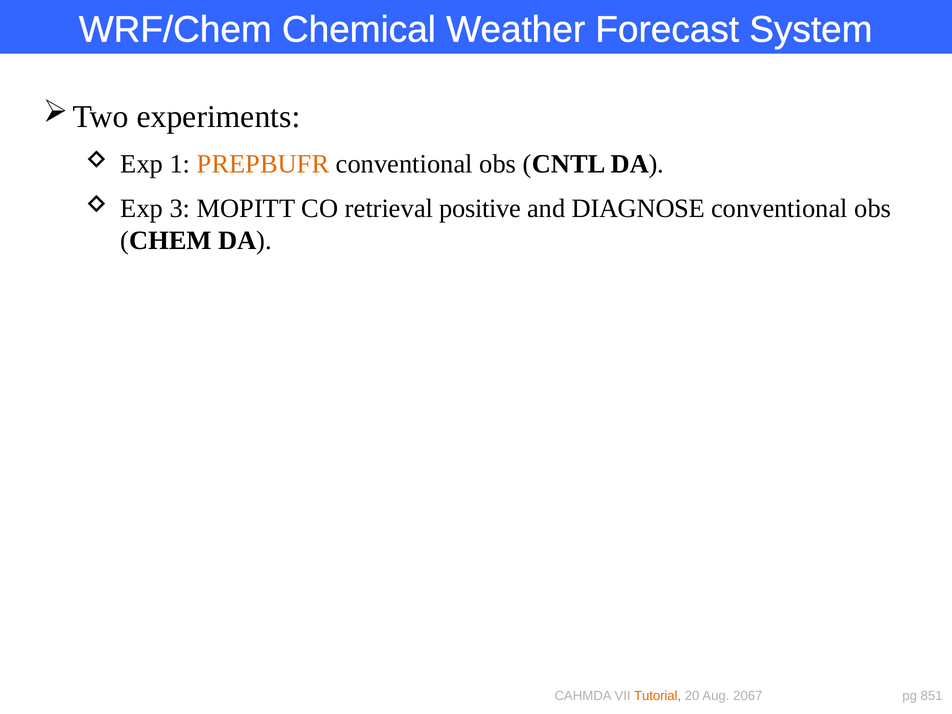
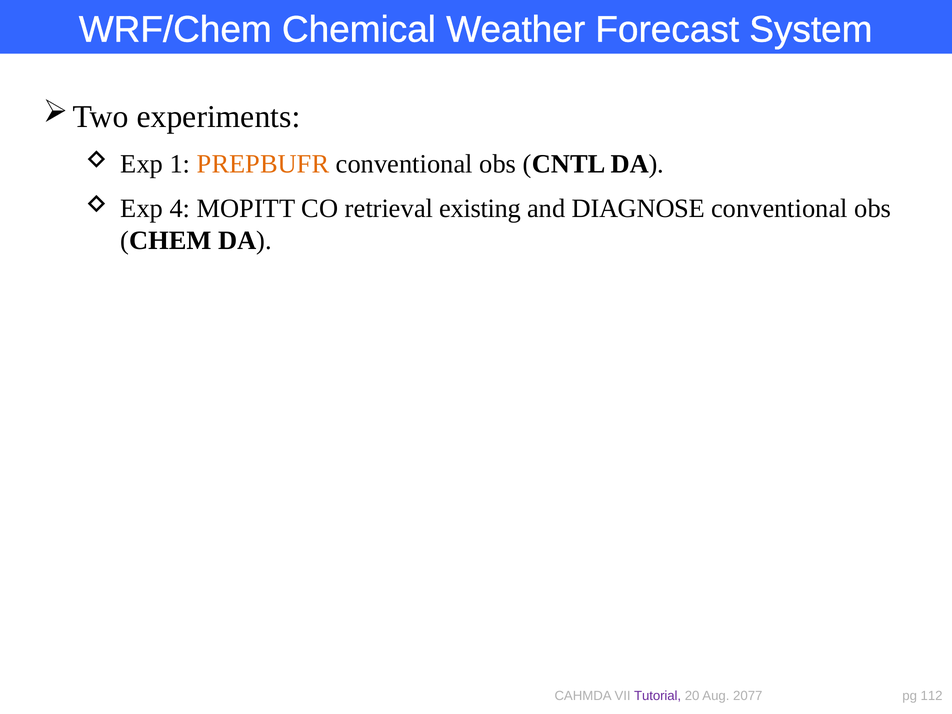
3: 3 -> 4 (180, 209)
positive: positive -> existing (480, 209)
Tutorial colour: orange -> purple (658, 696)
2067: 2067 -> 2077 (748, 696)
851: 851 -> 112 (932, 696)
